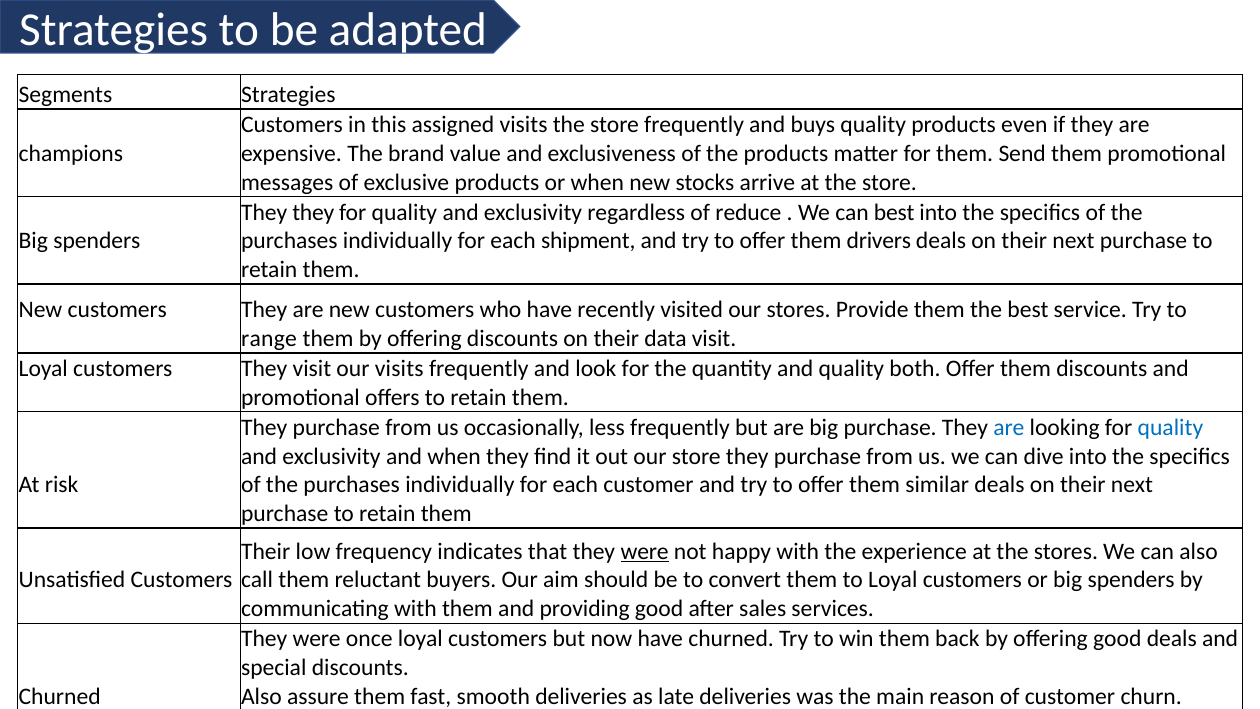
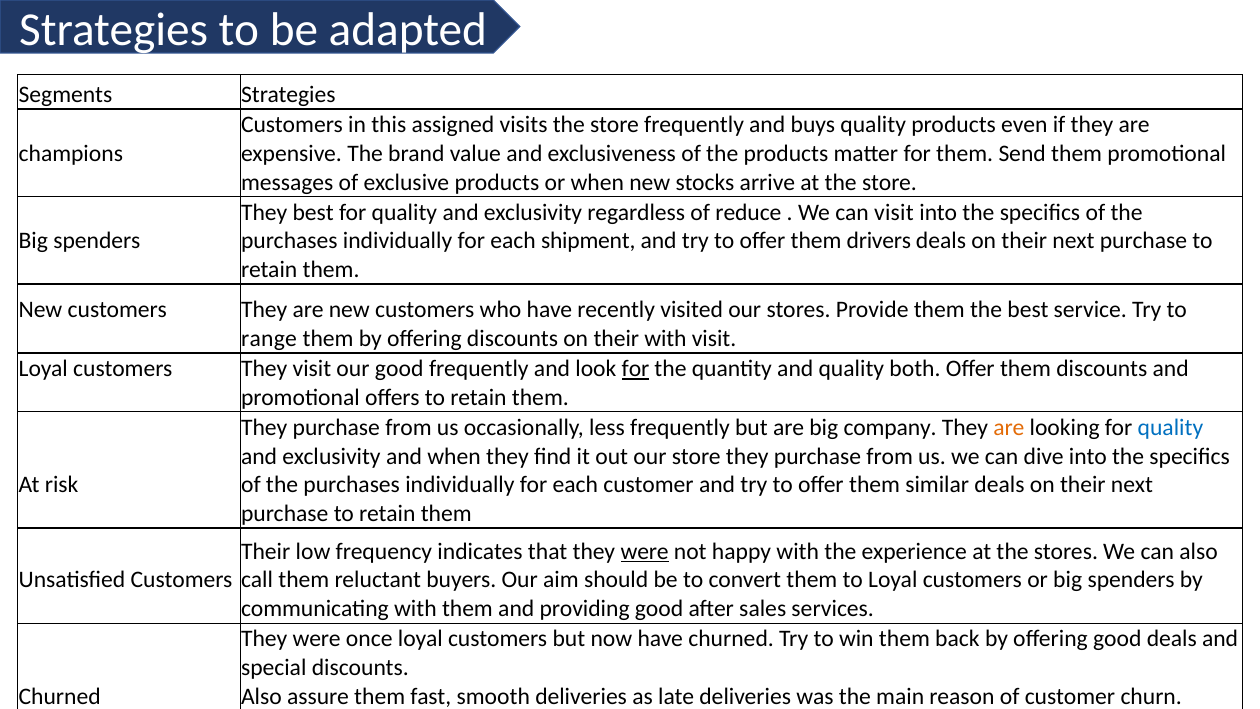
They they: they -> best (313, 212)
can best: best -> visit (894, 212)
their data: data -> with (666, 339)
our visits: visits -> good (399, 369)
for underline: none -> present (636, 369)
big purchase: purchase -> company (890, 427)
are colour: blue -> orange (1009, 427)
